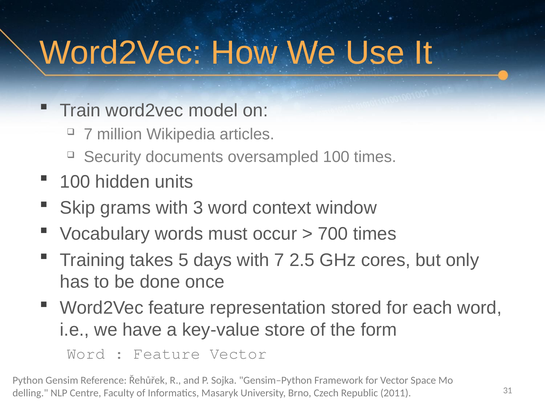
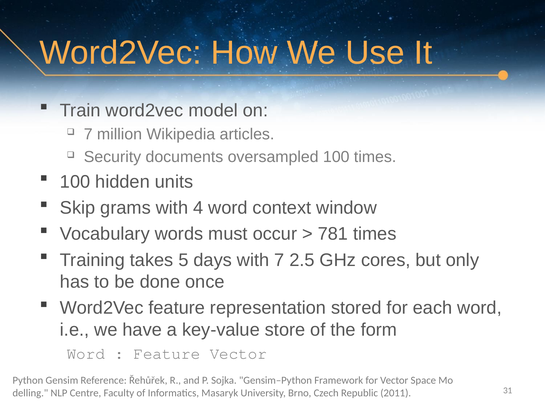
3: 3 -> 4 (198, 208)
700: 700 -> 781 (333, 234)
